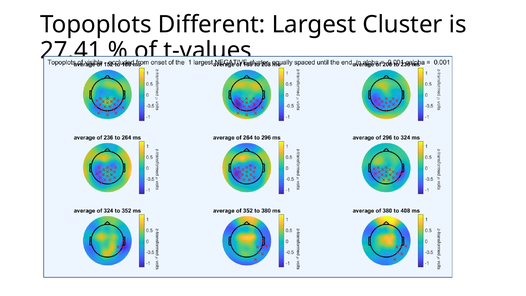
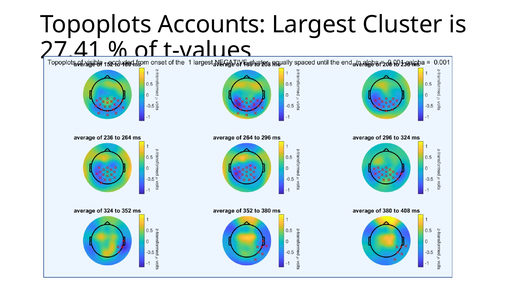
Different: Different -> Accounts (212, 24)
